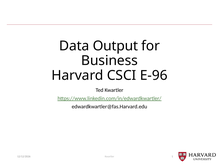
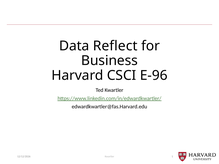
Output: Output -> Reflect (115, 46)
